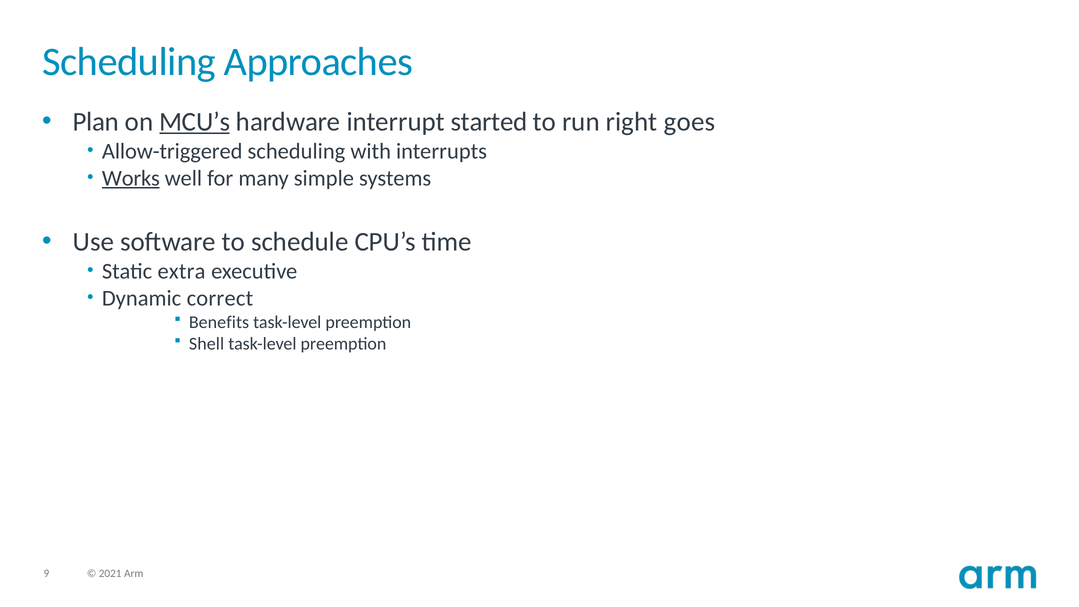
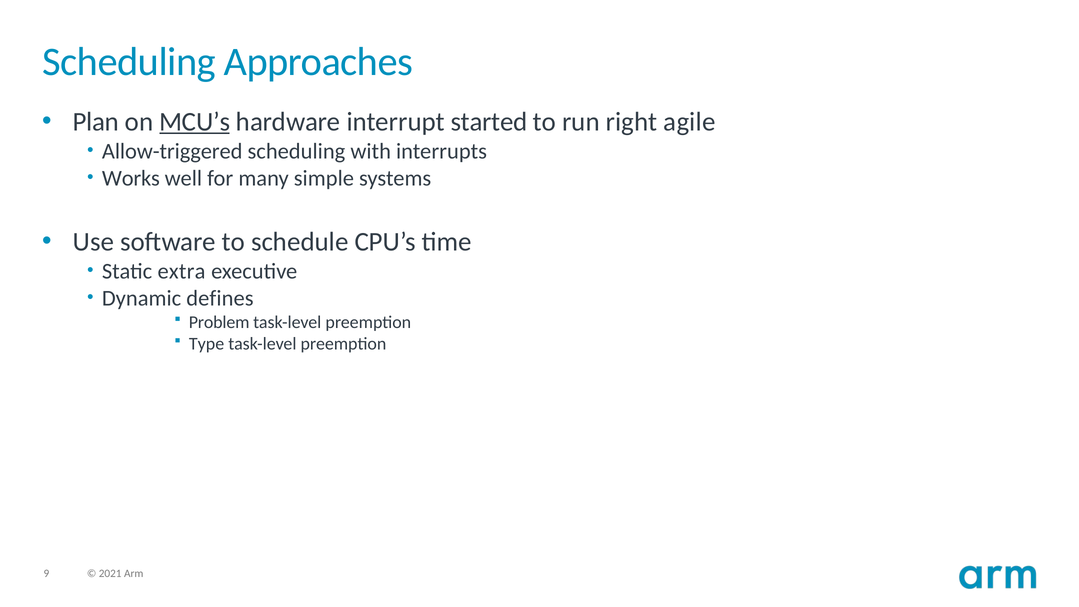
goes: goes -> agile (690, 122)
Works underline: present -> none (131, 178)
correct: correct -> defines (220, 298)
Benefits: Benefits -> Problem (219, 322)
Shell: Shell -> Type (207, 344)
